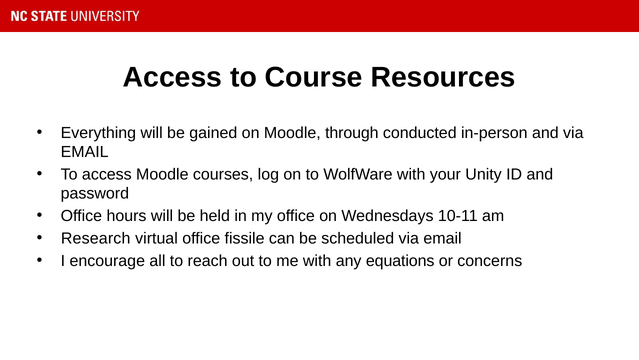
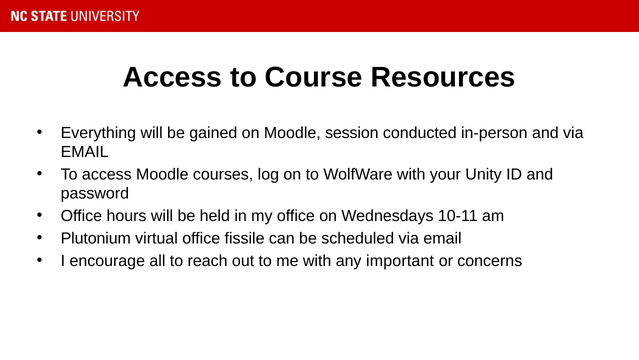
through: through -> session (352, 133)
Research: Research -> Plutonium (96, 238)
equations: equations -> important (400, 260)
